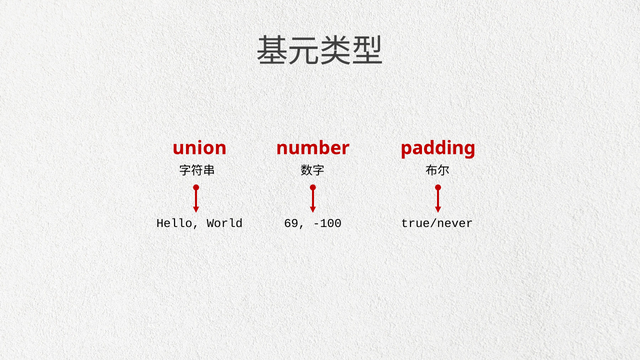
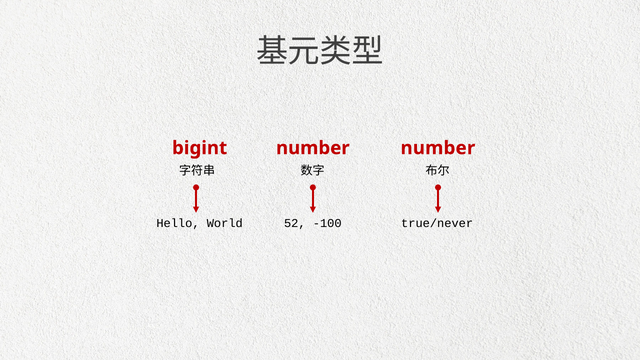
union: union -> bigint (200, 148)
number padding: padding -> number (438, 148)
69: 69 -> 52 (295, 223)
